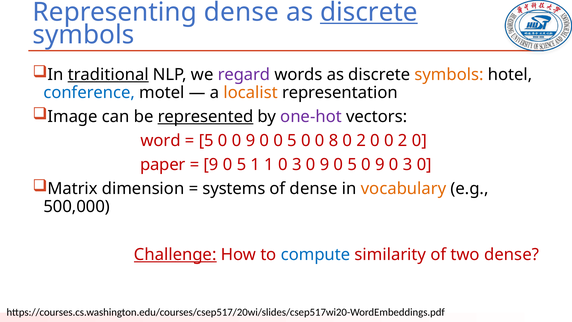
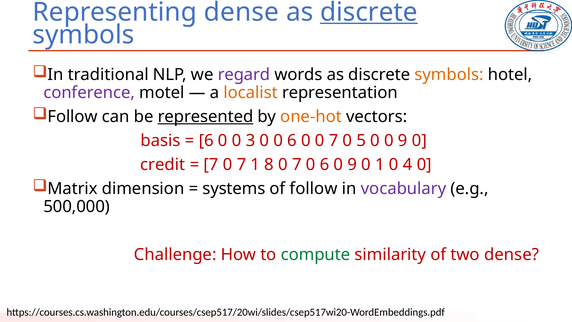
traditional underline: present -> none (108, 74)
conference colour: blue -> purple (89, 93)
Image: Image -> Follow (73, 116)
one-hot colour: purple -> orange (311, 116)
word: word -> basis (160, 140)
5: 5 -> 6 (206, 140)
0 0 9: 9 -> 3 (250, 140)
0 0 5: 5 -> 6 (292, 140)
0 0 8: 8 -> 7 (334, 140)
2: 2 -> 5 (361, 140)
0 0 2: 2 -> 9 (403, 140)
paper: paper -> credit (163, 164)
9: 9 -> 7 (211, 164)
5: 5 -> 7 (241, 164)
1 1: 1 -> 8 (269, 164)
3: 3 -> 7 (297, 164)
9: 9 -> 6 (325, 164)
5: 5 -> 9 (352, 164)
9: 9 -> 1 (380, 164)
3: 3 -> 4 (408, 164)
of dense: dense -> follow (314, 188)
vocabulary colour: orange -> purple (404, 188)
Challenge underline: present -> none (175, 254)
compute colour: blue -> green (316, 254)
